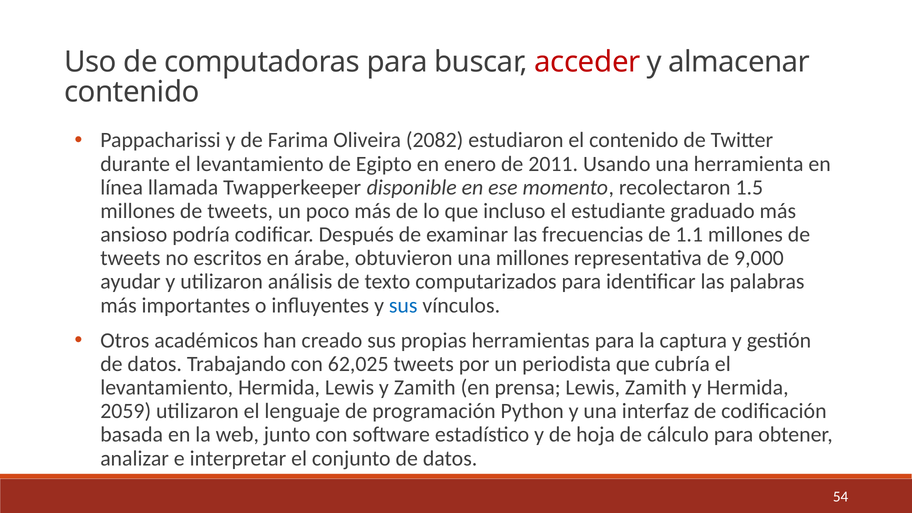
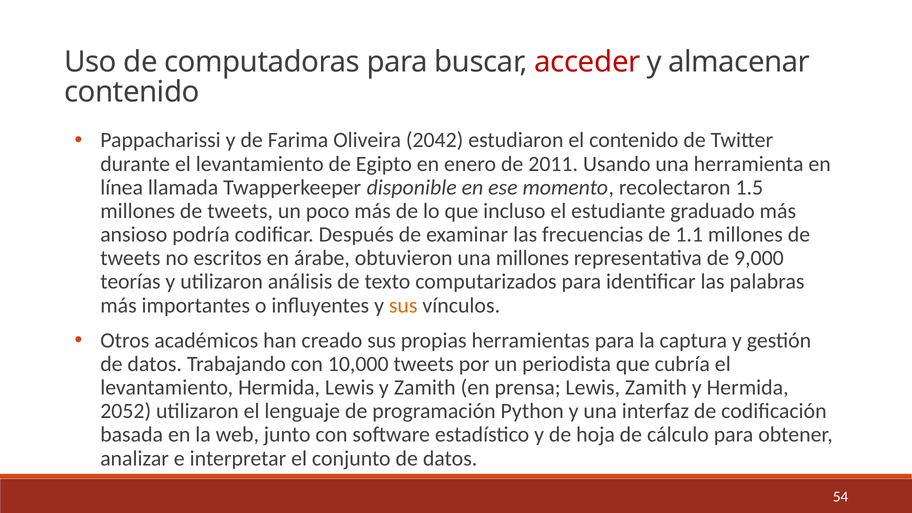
2082: 2082 -> 2042 (435, 140)
ayudar: ayudar -> teorías (130, 282)
sus colour: blue -> orange (403, 305)
62,025: 62,025 -> 10,000 (358, 364)
2059: 2059 -> 2052 (126, 411)
